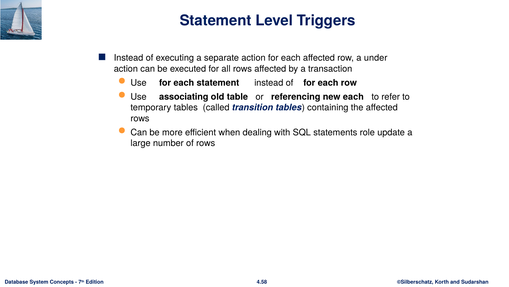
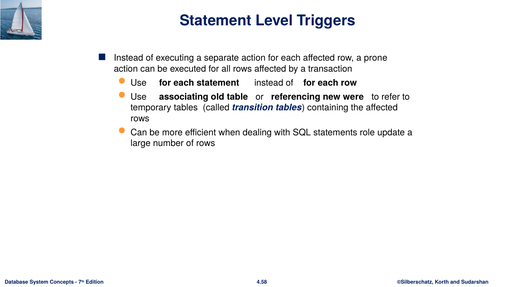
under: under -> prone (376, 58)
new each: each -> were (353, 97)
